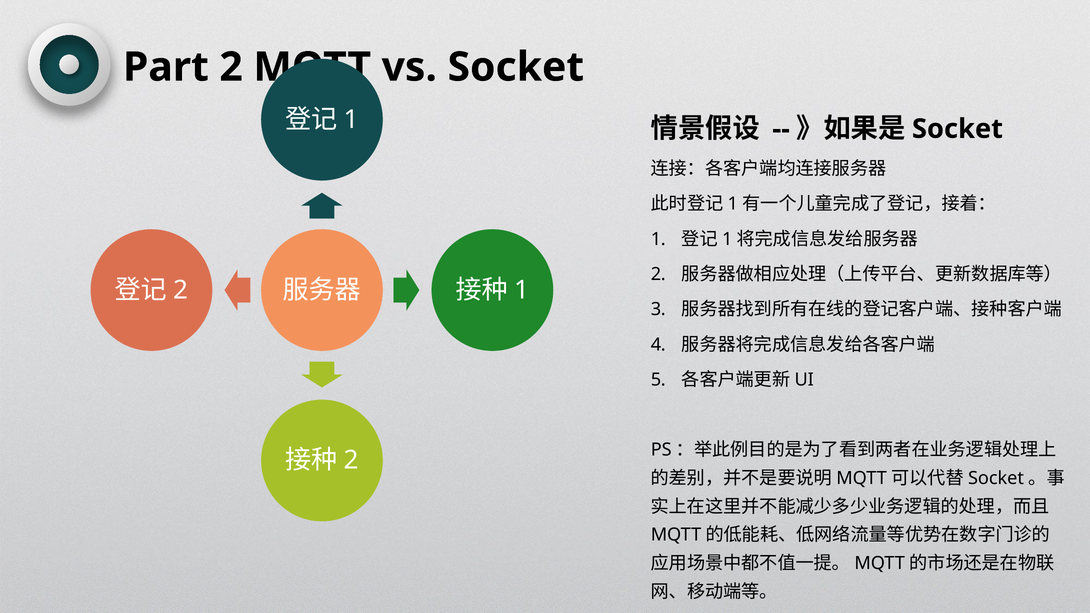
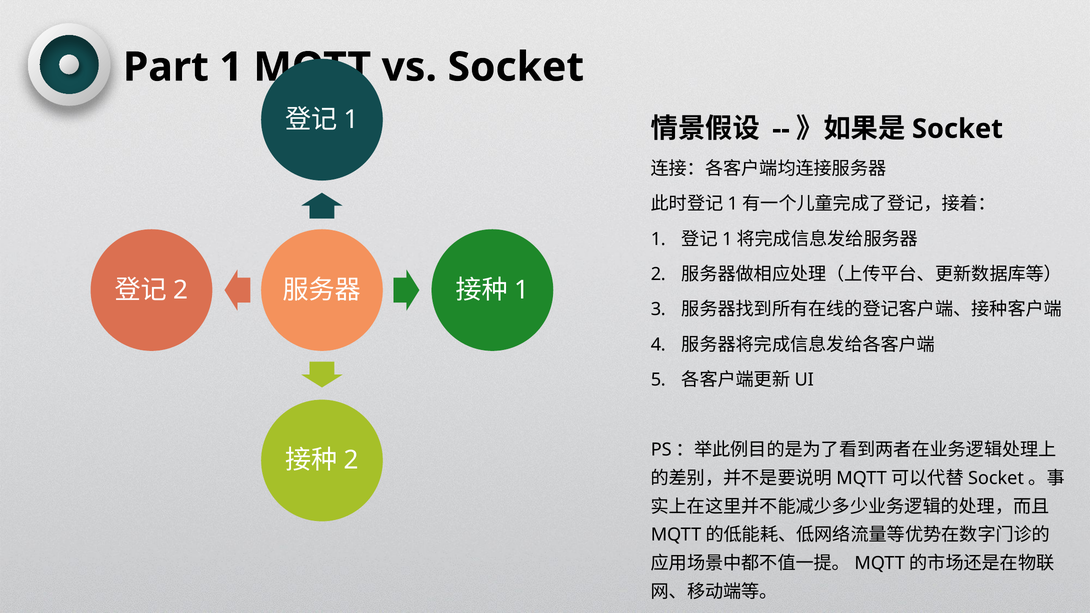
Part 2: 2 -> 1 (231, 67)
